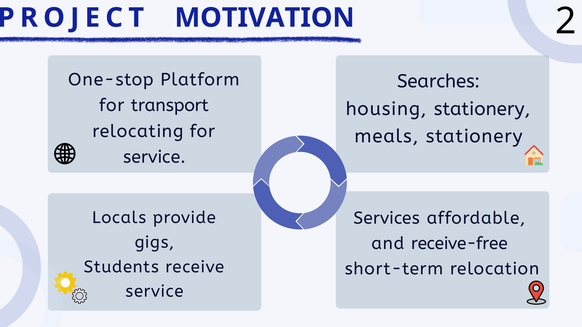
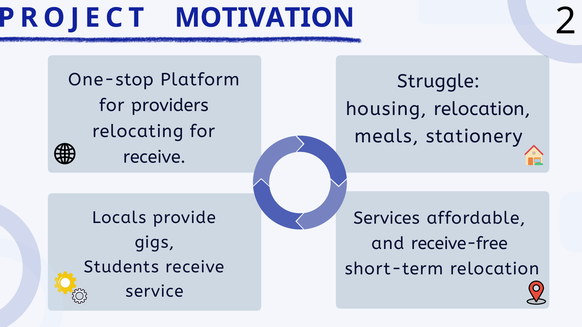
Searches: Searches -> Struggle (439, 81)
transport: transport -> providers (170, 106)
housing stationery: stationery -> relocation (482, 109)
service: service -> receive (155, 157)
